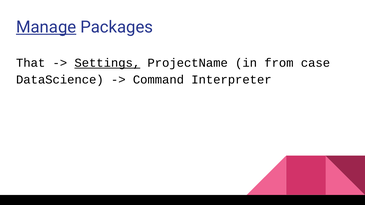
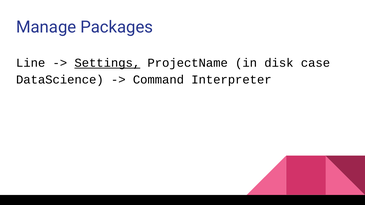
Manage underline: present -> none (46, 27)
That: That -> Line (31, 63)
from: from -> disk (279, 63)
